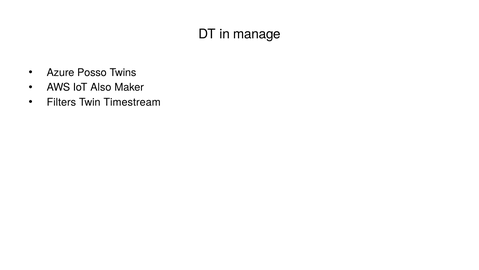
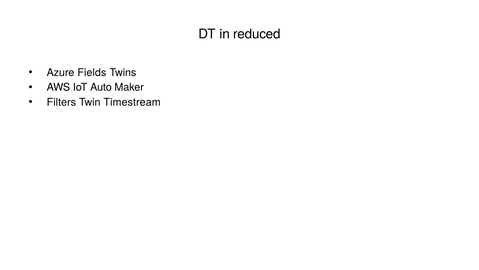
manage: manage -> reduced (257, 34)
Posso: Posso -> Fields (92, 72)
Also: Also -> Auto (101, 87)
